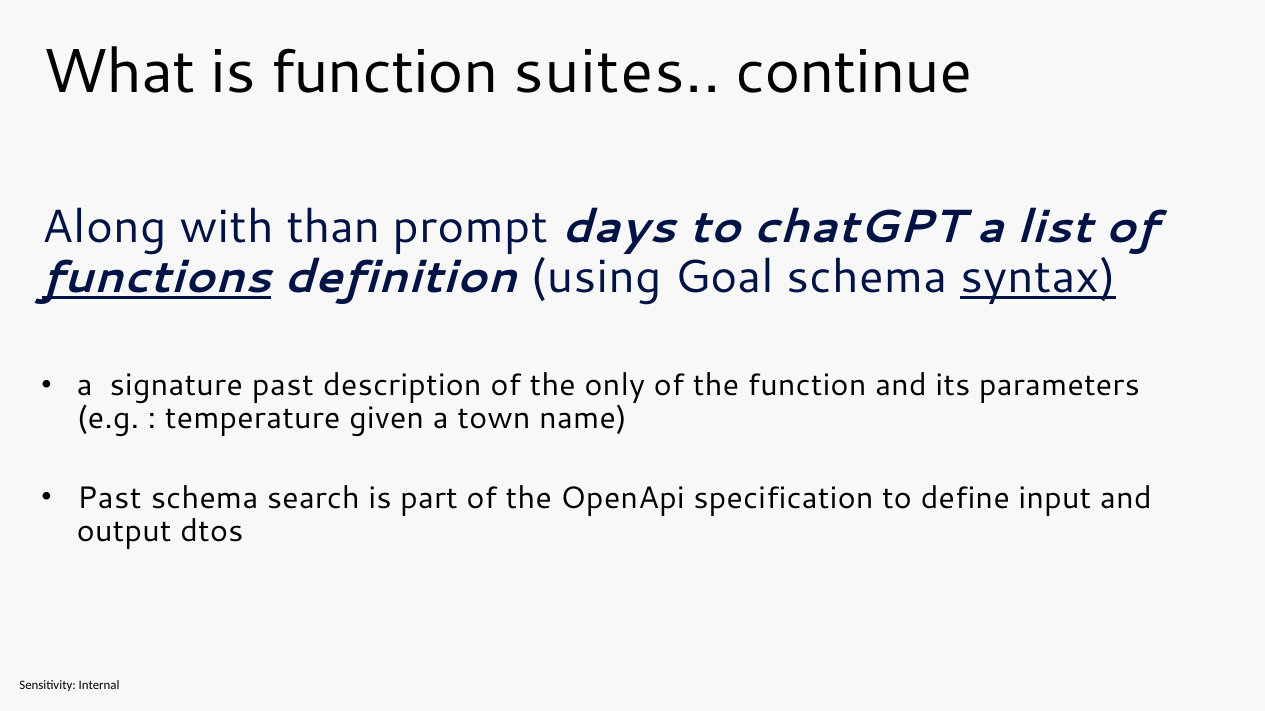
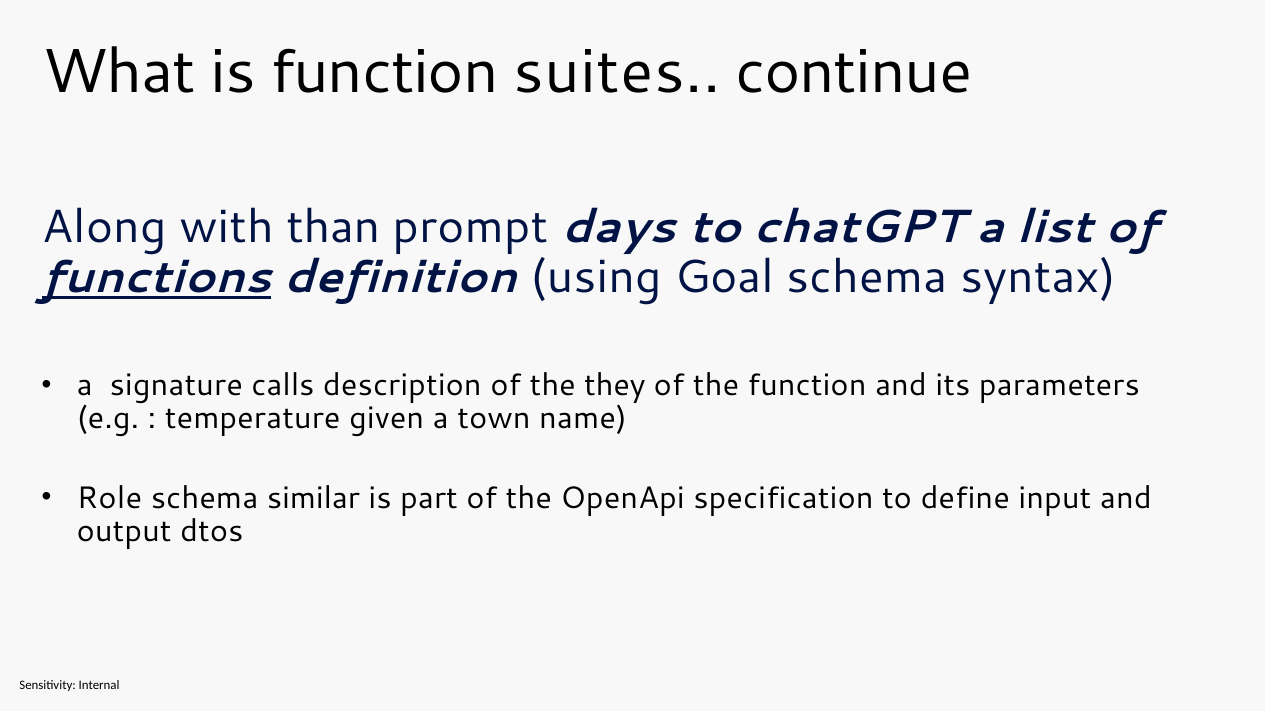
syntax underline: present -> none (1038, 278)
signature past: past -> calls (283, 385)
only: only -> they (615, 385)
Past: Past -> Role (109, 498)
search: search -> similar (314, 498)
